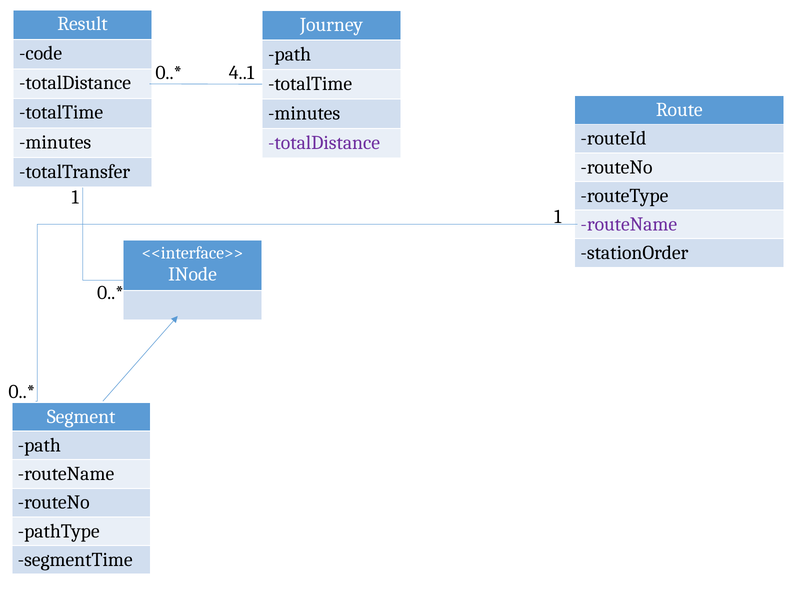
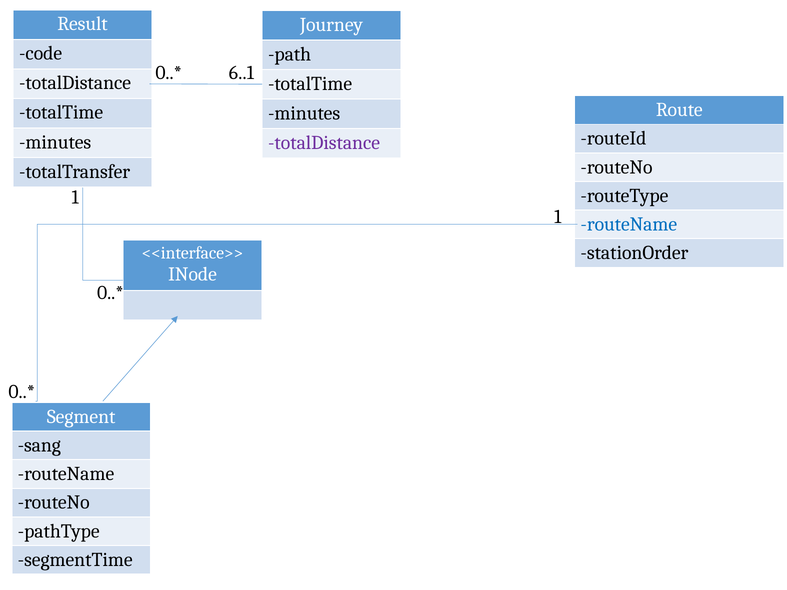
4..1: 4..1 -> 6..1 (241, 73)
routeName colour: purple -> blue (629, 224)
path: path -> sang (39, 445)
